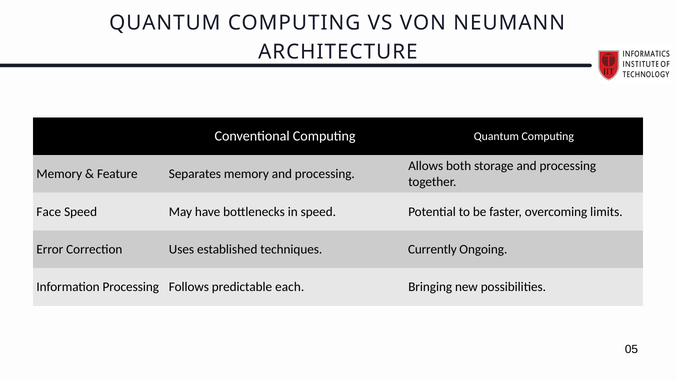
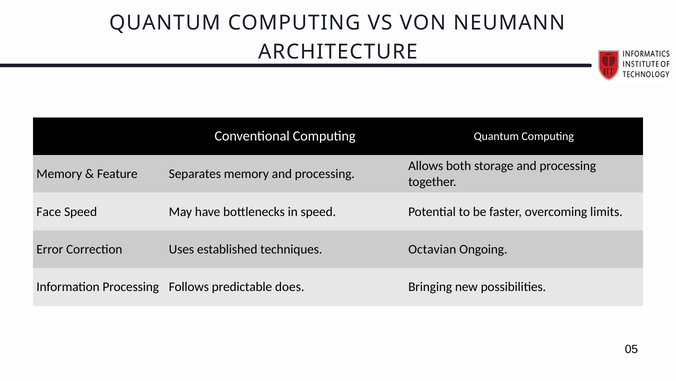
Currently: Currently -> Octavian (432, 249)
each: each -> does (290, 287)
